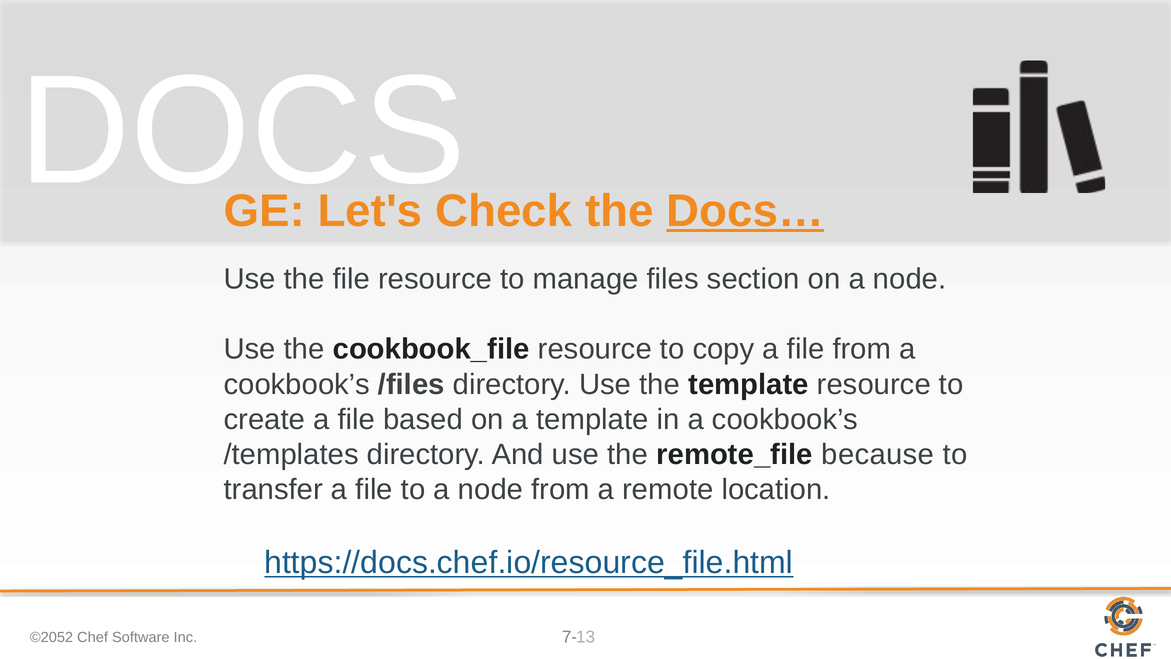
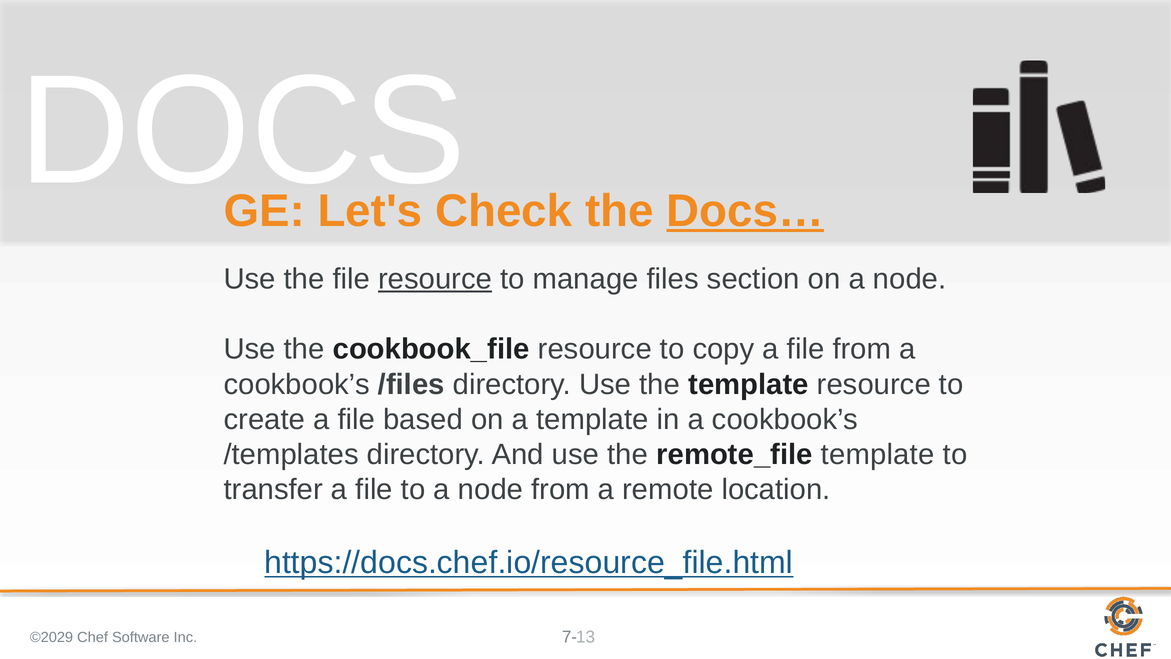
resource underline: none -> present (435, 279)
remote_file because: because -> template (878, 454)
©2052: ©2052 -> ©2029 (52, 637)
